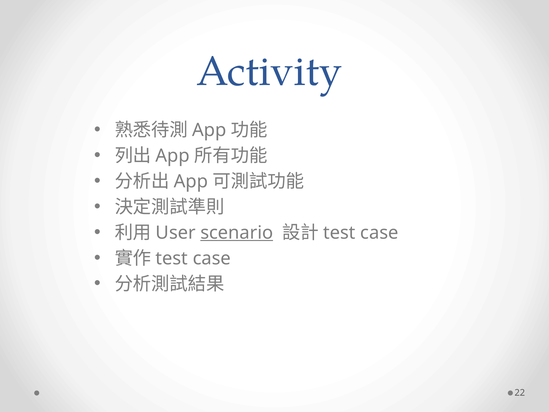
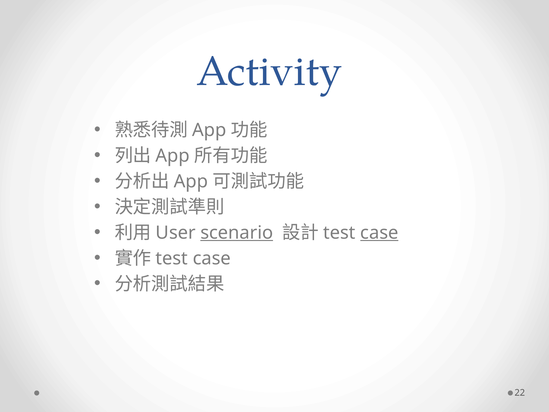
case underline: none -> present (379, 233)
